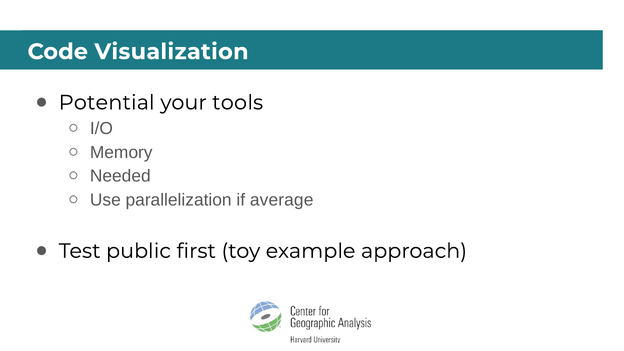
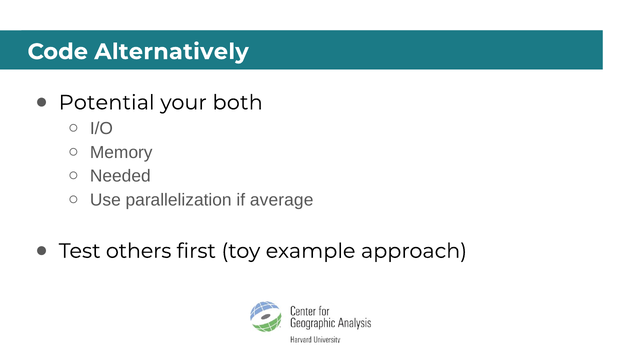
Visualization: Visualization -> Alternatively (172, 52)
tools: tools -> both (238, 103)
public: public -> others (139, 251)
